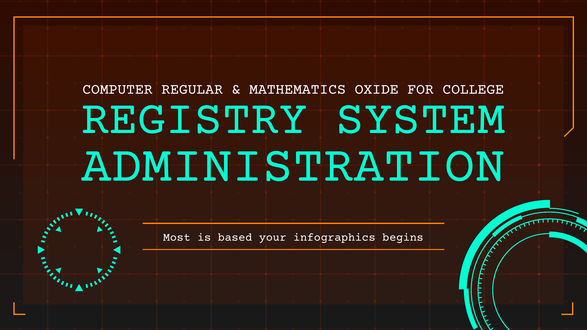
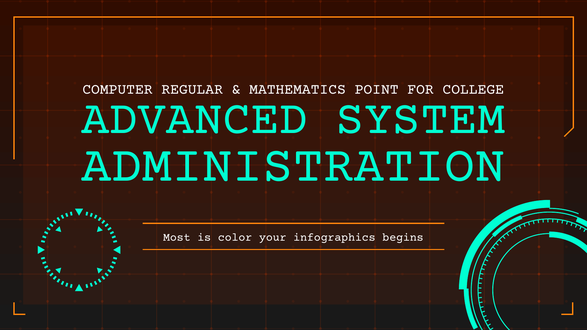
OXIDE: OXIDE -> POINT (377, 89)
REGISTRY: REGISTRY -> ADVANCED (194, 118)
based: based -> color (235, 237)
